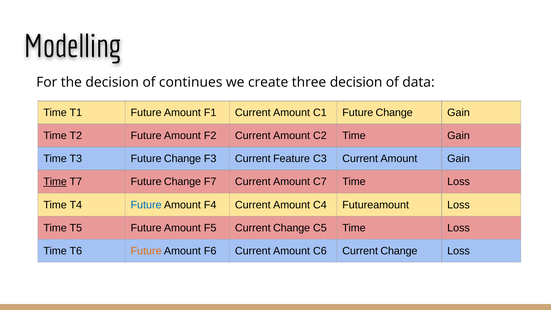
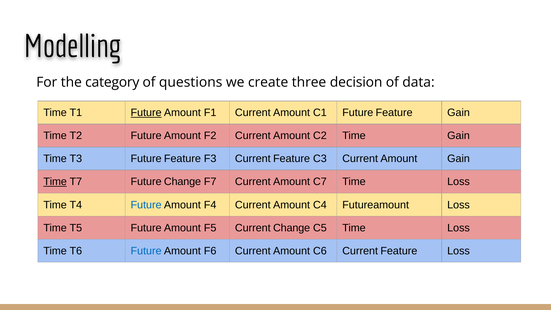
the decision: decision -> category (112, 82)
continues: continues -> questions (191, 82)
Future underline: none -> present (146, 113)
C1 Future Change: Change -> Feature (394, 113)
T3 Future Change: Change -> Feature (182, 159)
Future colour: orange -> blue (146, 251)
C6 Current Change: Change -> Feature (399, 251)
